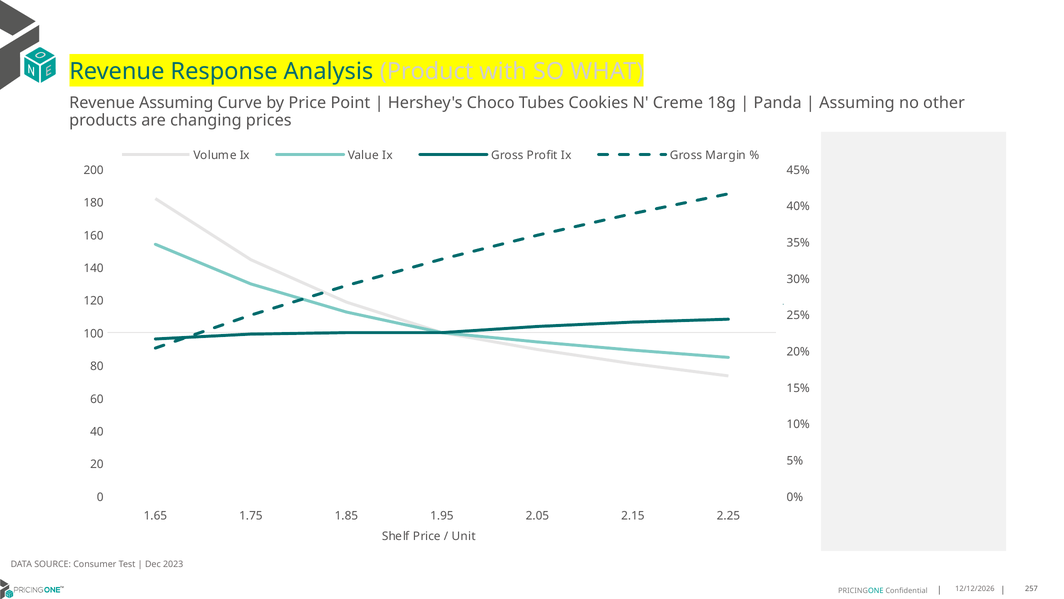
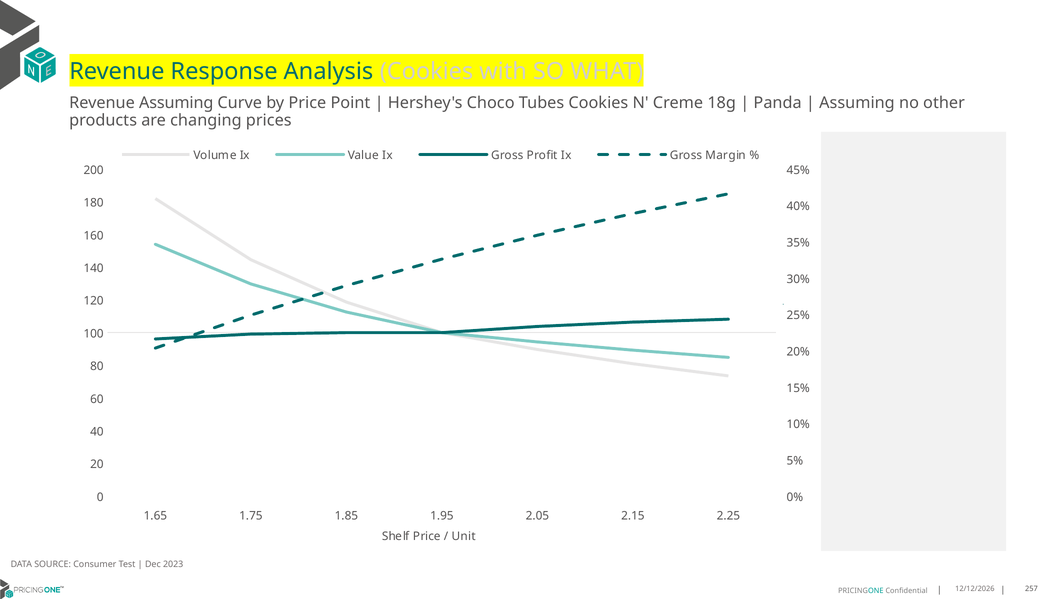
Analysis Product: Product -> Cookies (427, 72)
